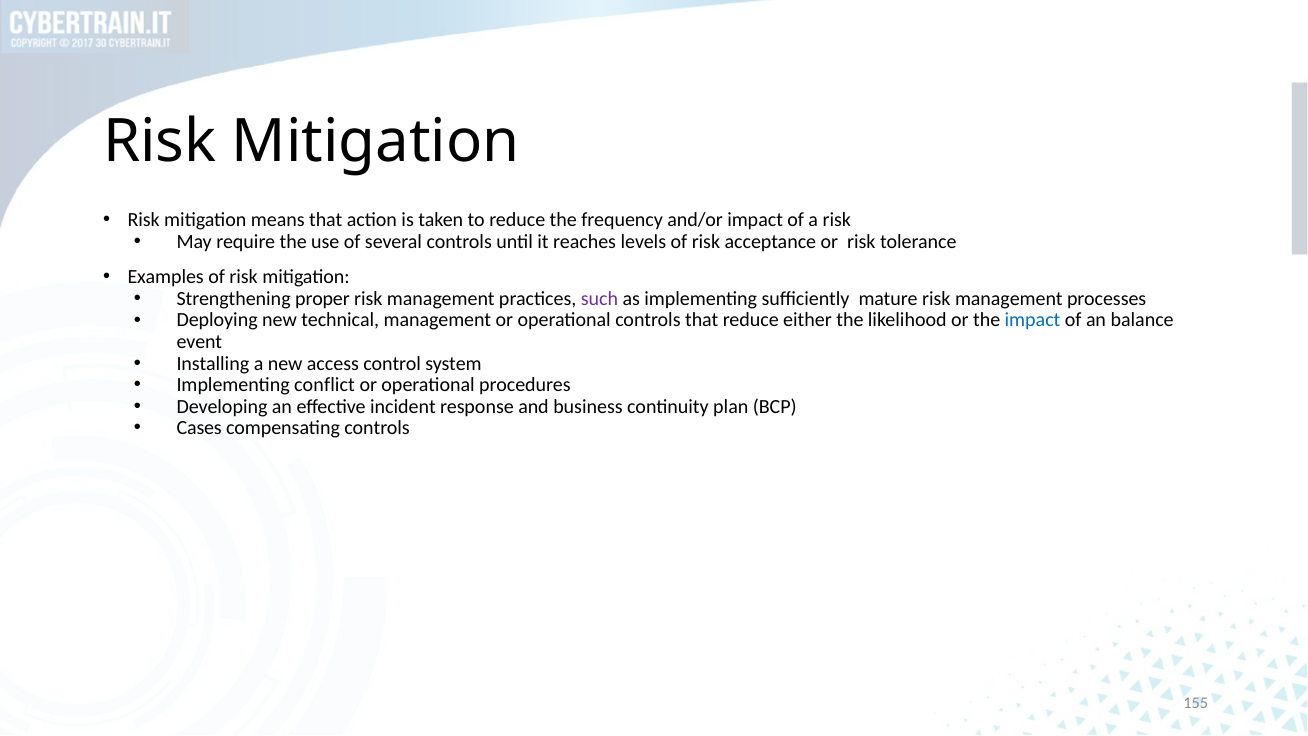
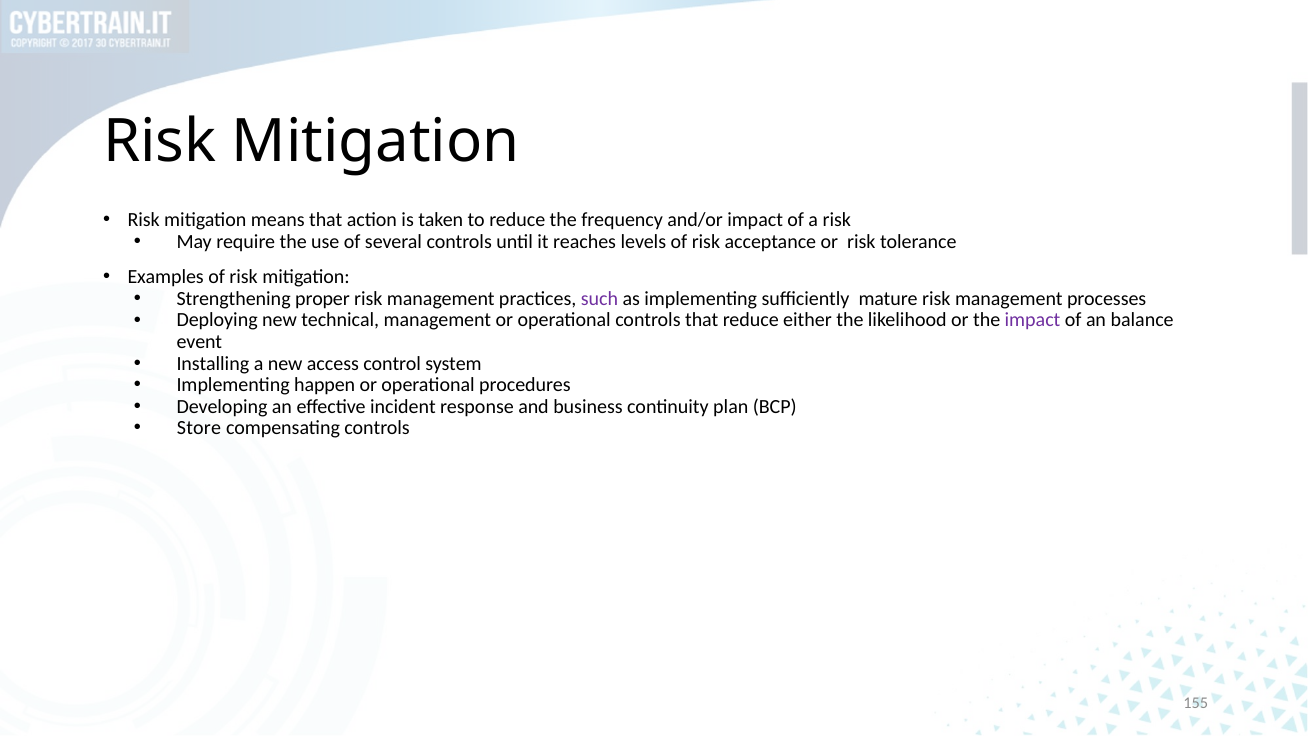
impact colour: blue -> purple (1033, 320)
conflict: conflict -> happen (325, 385)
Cases: Cases -> Store (199, 428)
